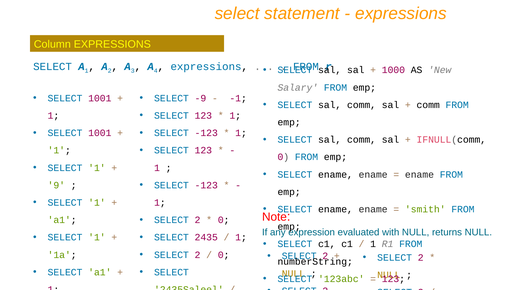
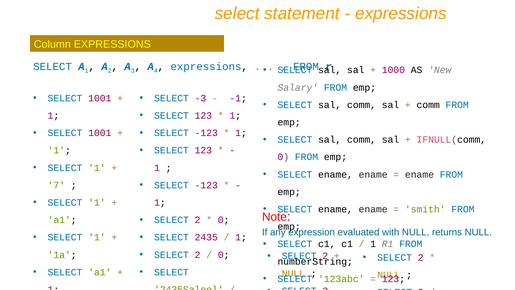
-9: -9 -> -3 (200, 98)
9: 9 -> 7 (56, 185)
